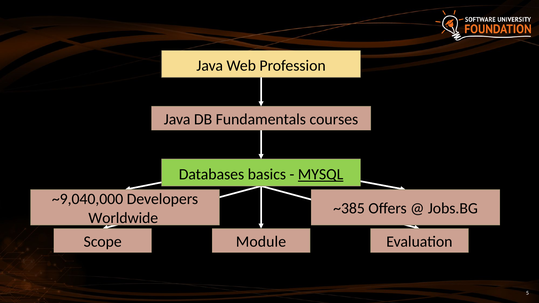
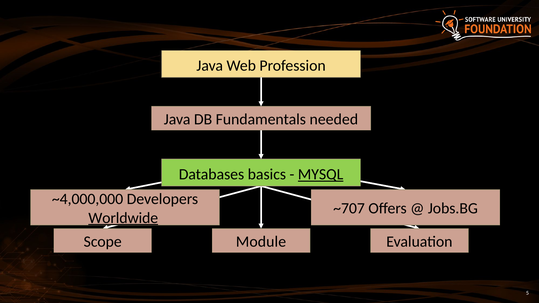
courses: courses -> needed (334, 119)
~9,040,000: ~9,040,000 -> ~4,000,000 (88, 199)
~385: ~385 -> ~707 (349, 209)
Worldwide underline: none -> present (123, 218)
